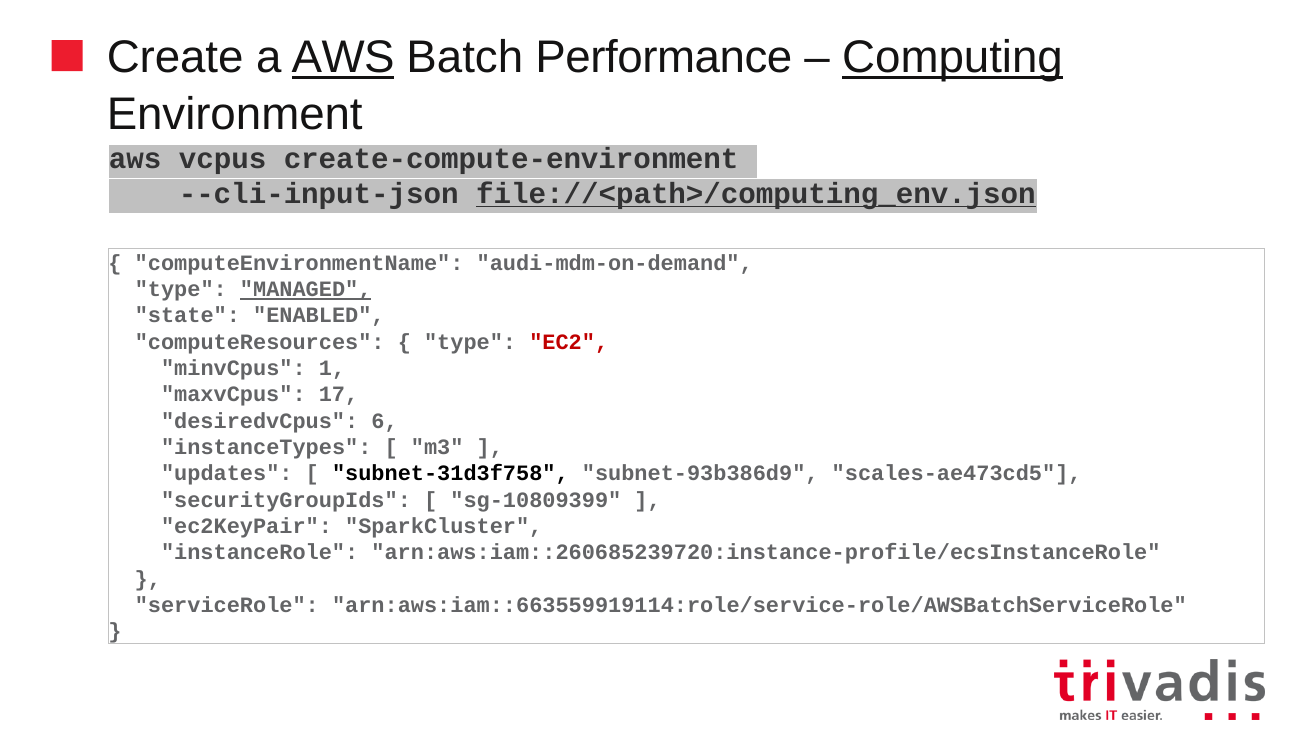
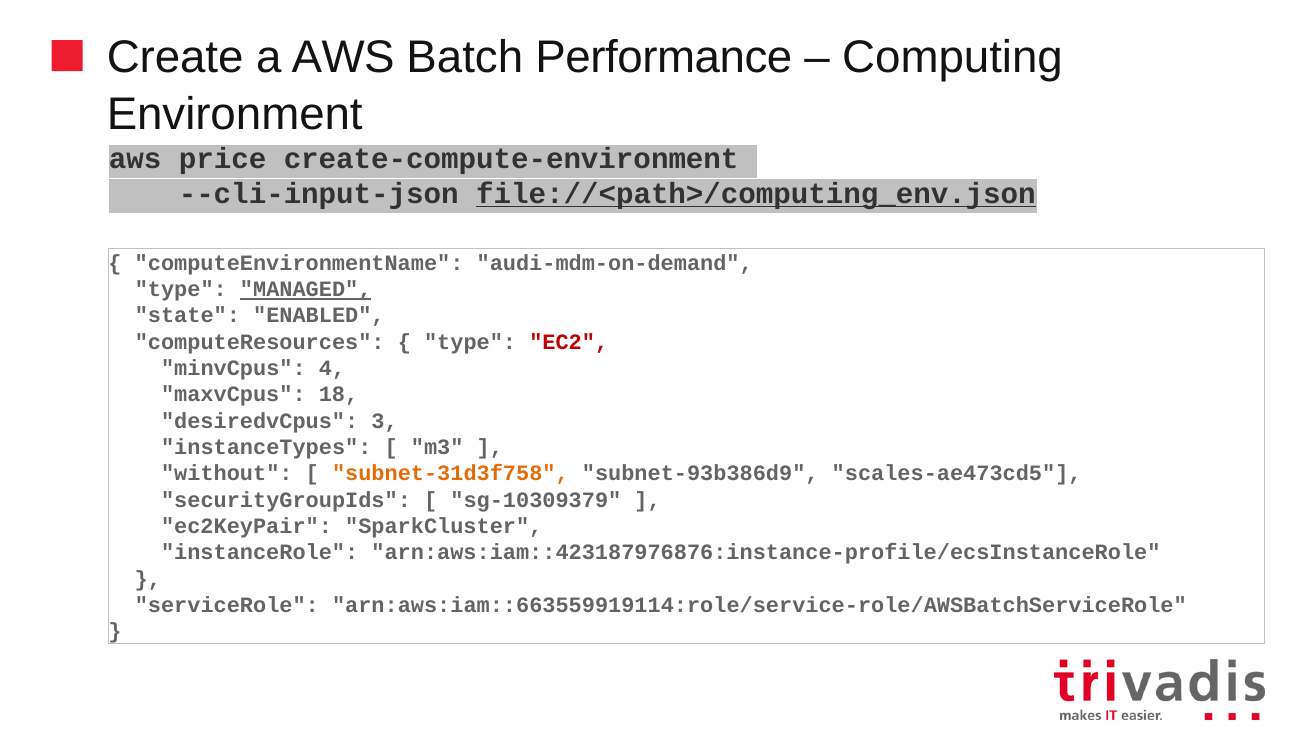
AWS underline: present -> none (343, 58)
Computing underline: present -> none (953, 58)
vcpus: vcpus -> price (223, 159)
1: 1 -> 4 (332, 369)
17: 17 -> 18 (339, 395)
6: 6 -> 3 (385, 421)
updates: updates -> without (227, 474)
subnet-31d3f758 colour: black -> orange (450, 474)
sg-10809399: sg-10809399 -> sg-10309379 (536, 500)
arn:aws:iam::260685239720:instance-profile/ecsInstanceRole: arn:aws:iam::260685239720:instance-profile/ecsInstanceRole -> arn:aws:iam::423187976876:instance-profile/ecsInstanceRole (766, 553)
